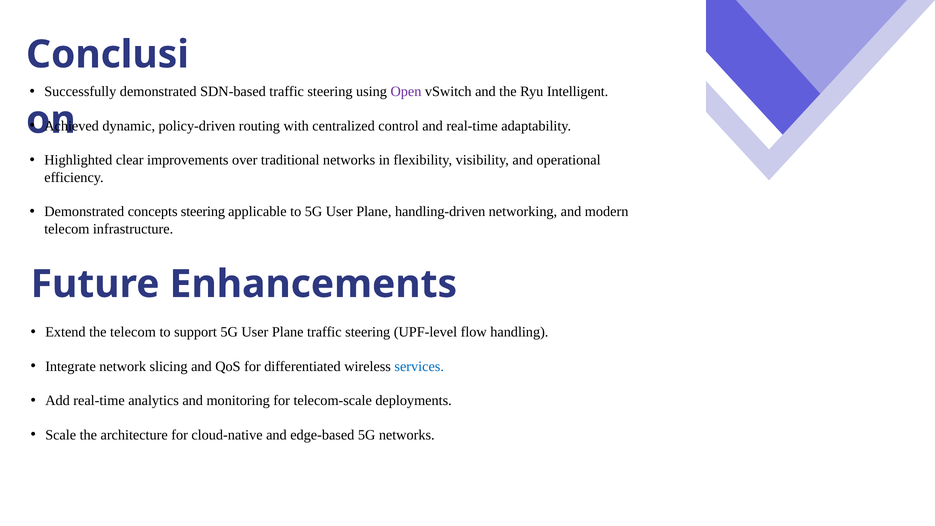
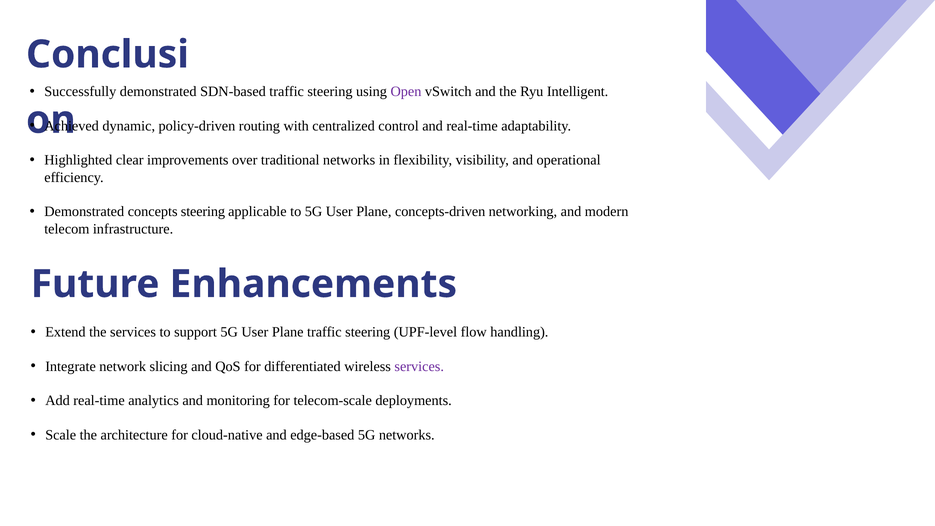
handling-driven: handling-driven -> concepts-driven (440, 212)
the telecom: telecom -> services (133, 332)
services colour: blue -> purple (419, 366)
